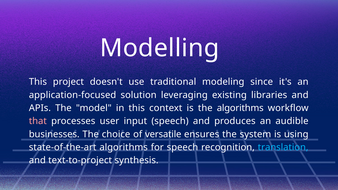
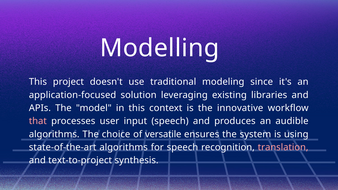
the algorithms: algorithms -> innovative (240, 108)
businesses: businesses -> algorithms (54, 134)
translation colour: light blue -> pink (283, 147)
